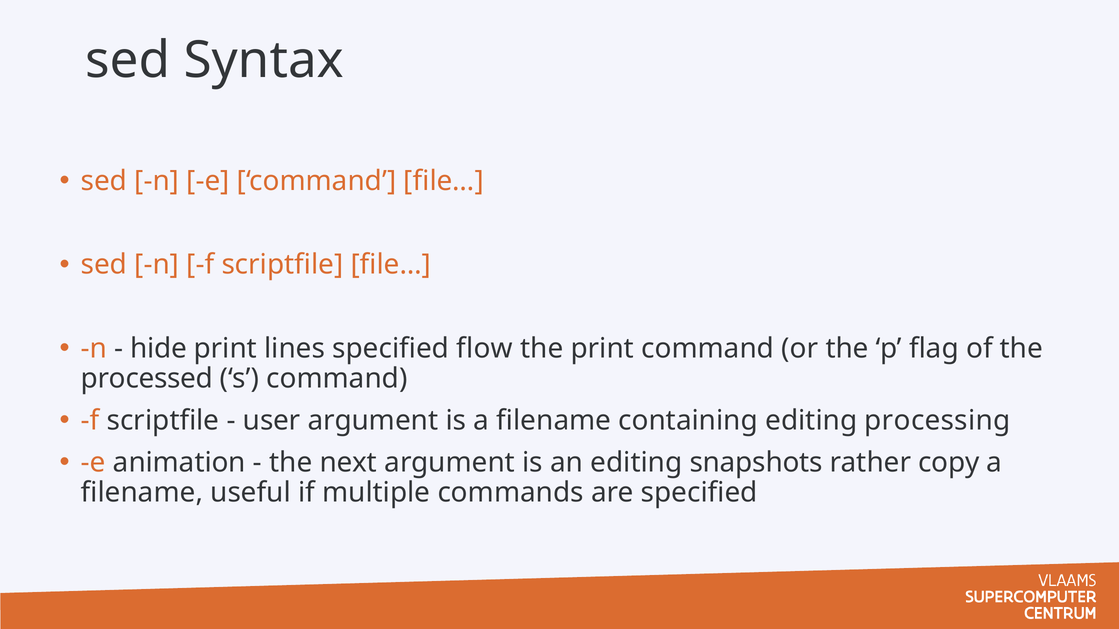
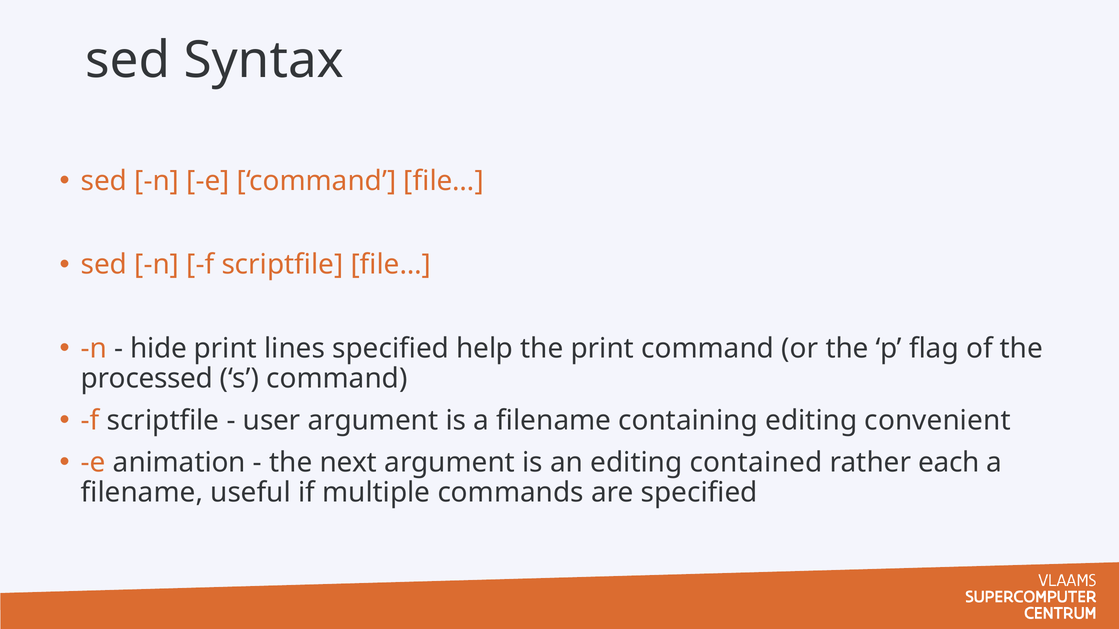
flow: flow -> help (485, 349)
processing: processing -> convenient (938, 421)
snapshots: snapshots -> contained (756, 463)
copy: copy -> each (949, 463)
